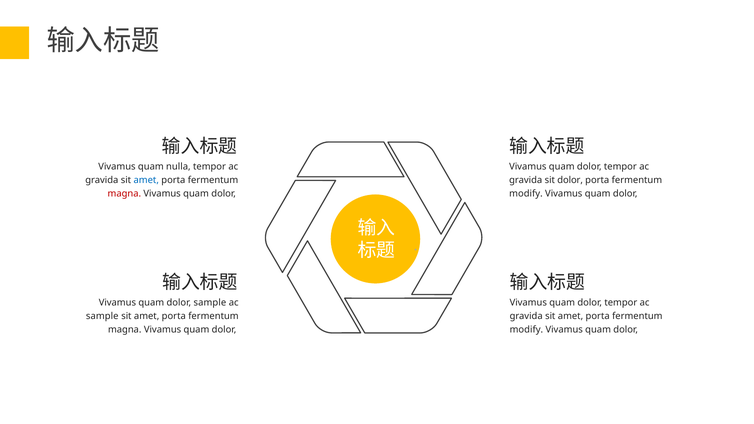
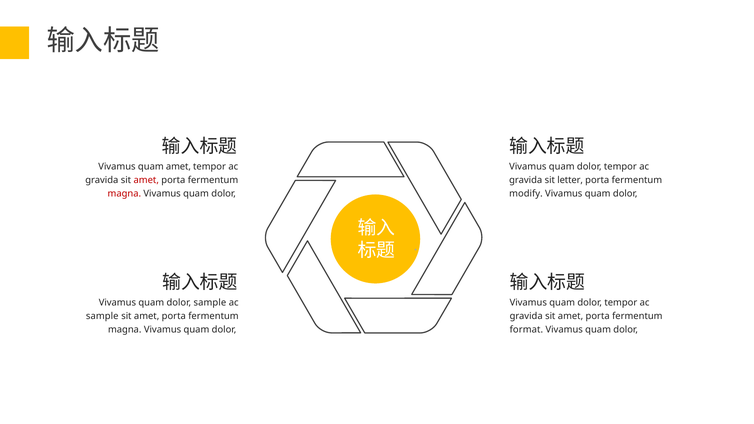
quam nulla: nulla -> amet (178, 167)
amet colour: blue -> red (146, 180)
sit dolor: dolor -> letter (570, 180)
modify: modify -> format (526, 330)
